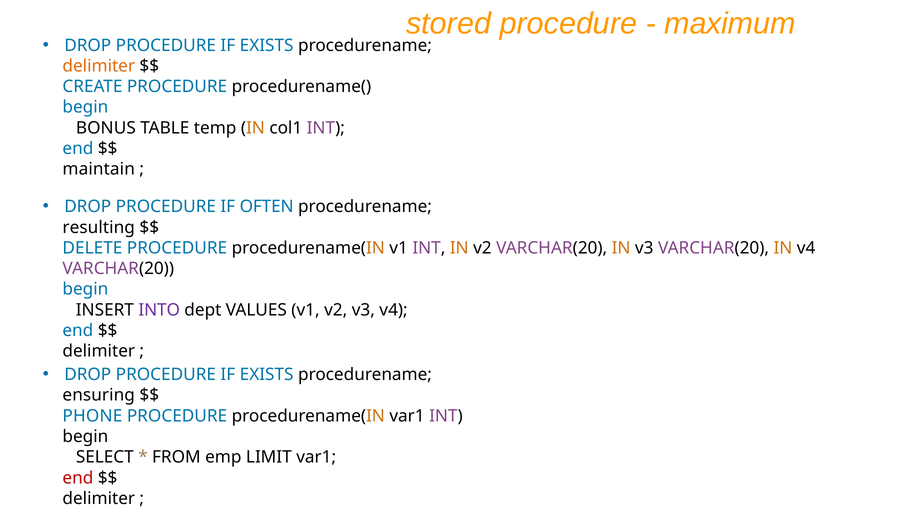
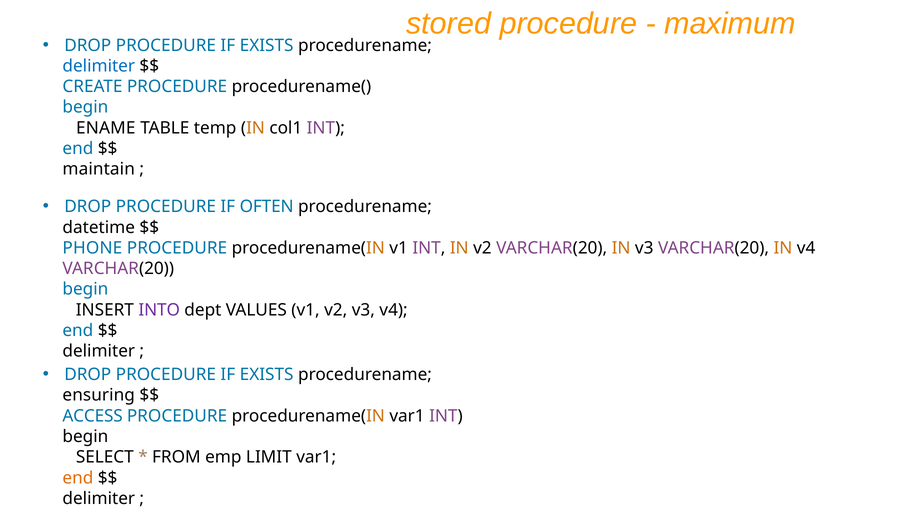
delimiter colour: orange -> blue (99, 66)
BONUS: BONUS -> ENAME (106, 128)
resulting: resulting -> datetime (99, 227)
DELETE: DELETE -> PHONE (92, 248)
PHONE: PHONE -> ACCESS (93, 416)
end colour: red -> orange (78, 478)
